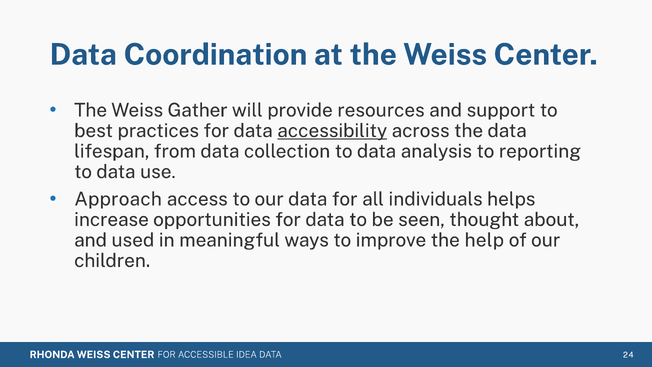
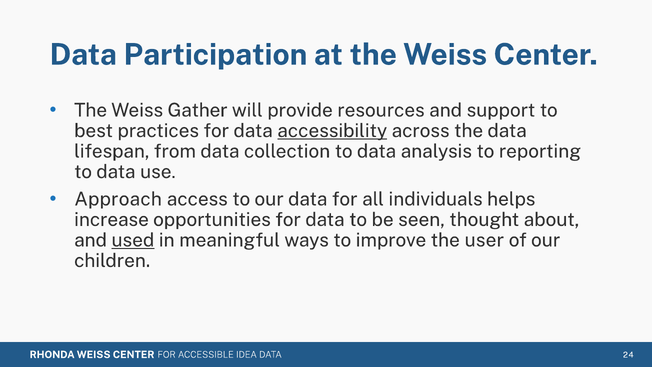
Coordination: Coordination -> Participation (216, 55)
used underline: none -> present (133, 240)
help: help -> user (484, 240)
